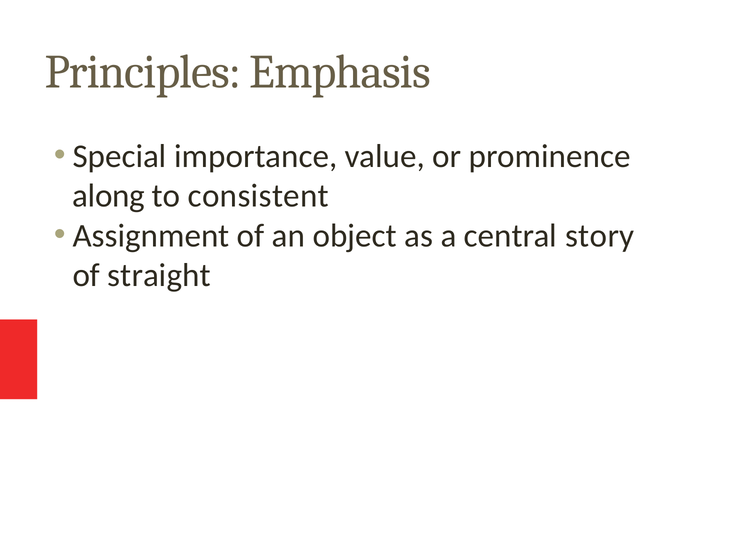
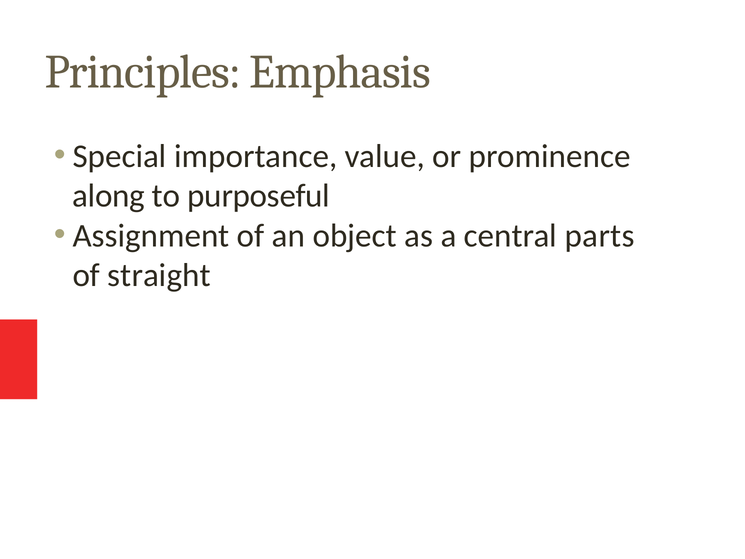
consistent: consistent -> purposeful (259, 196)
story: story -> parts (600, 236)
